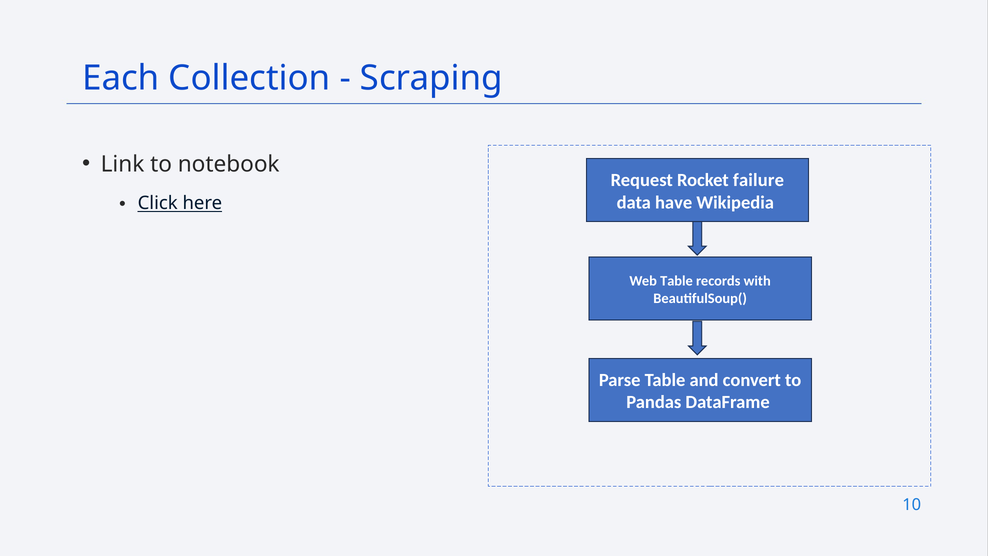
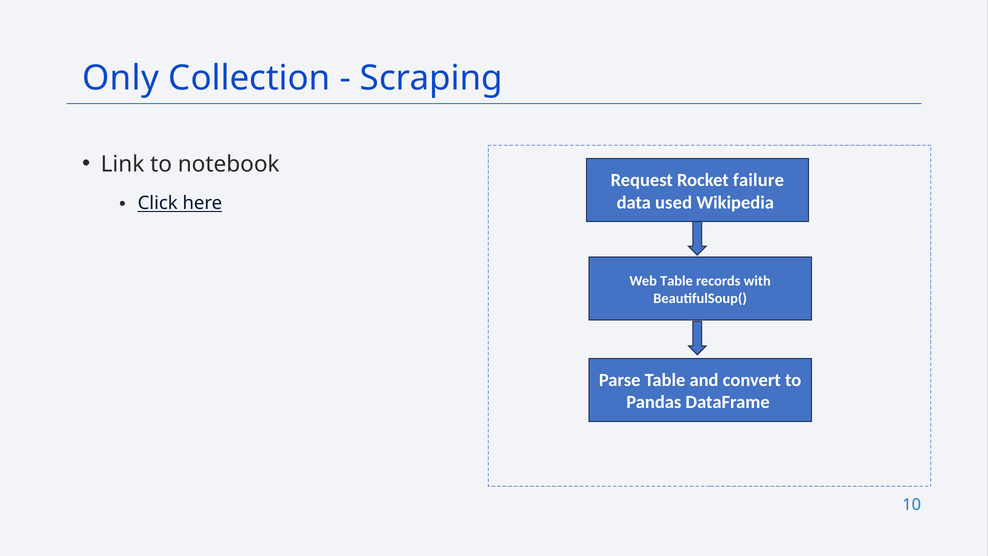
Each: Each -> Only (121, 78)
have: have -> used (674, 202)
